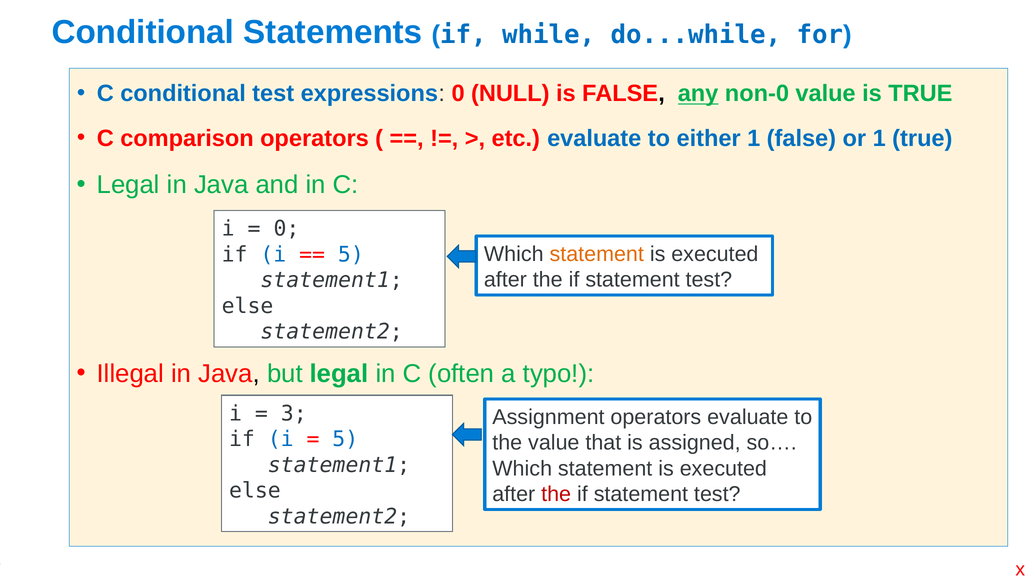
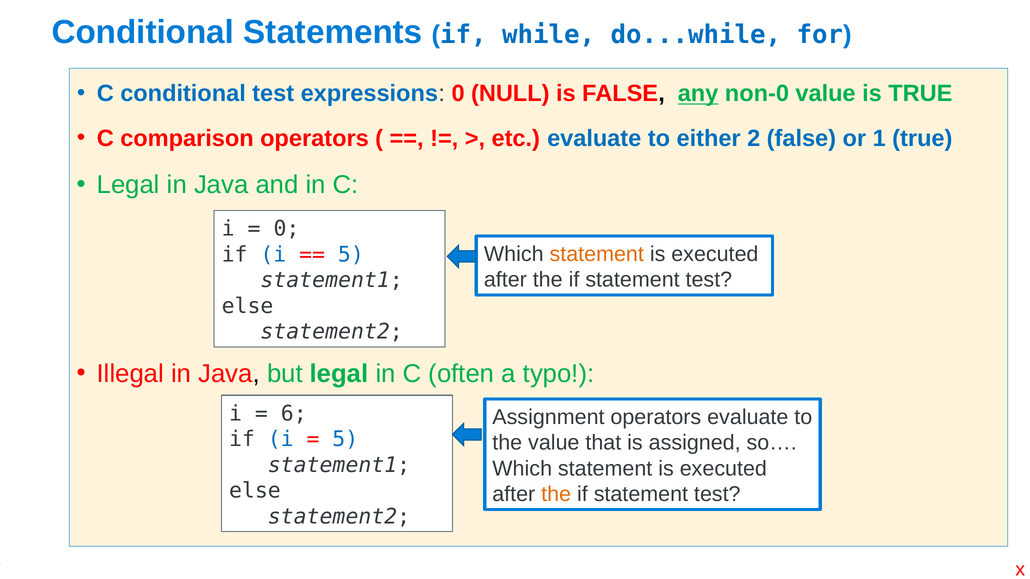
either 1: 1 -> 2 (754, 138)
3: 3 -> 6 (294, 414)
the colour: red -> orange (556, 495)
